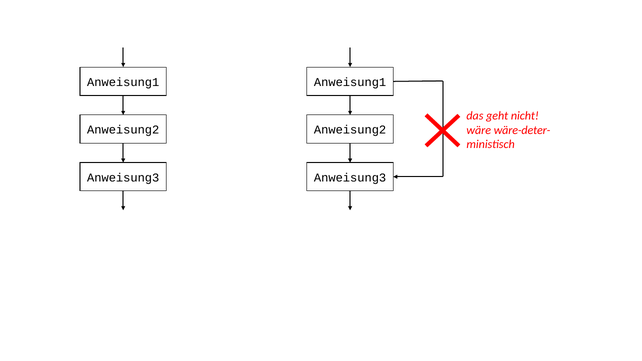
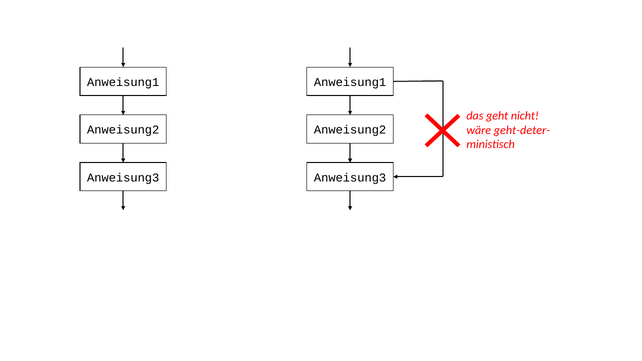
wäre-deter-: wäre-deter- -> geht-deter- (522, 130)
